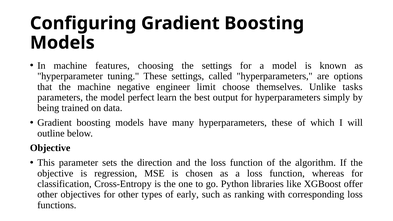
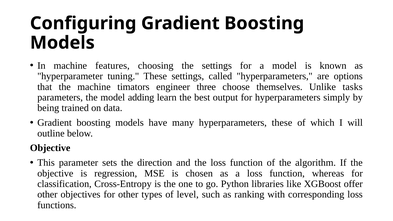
negative: negative -> timators (133, 87)
limit: limit -> three (206, 87)
perfect: perfect -> adding (141, 97)
early: early -> level (188, 195)
